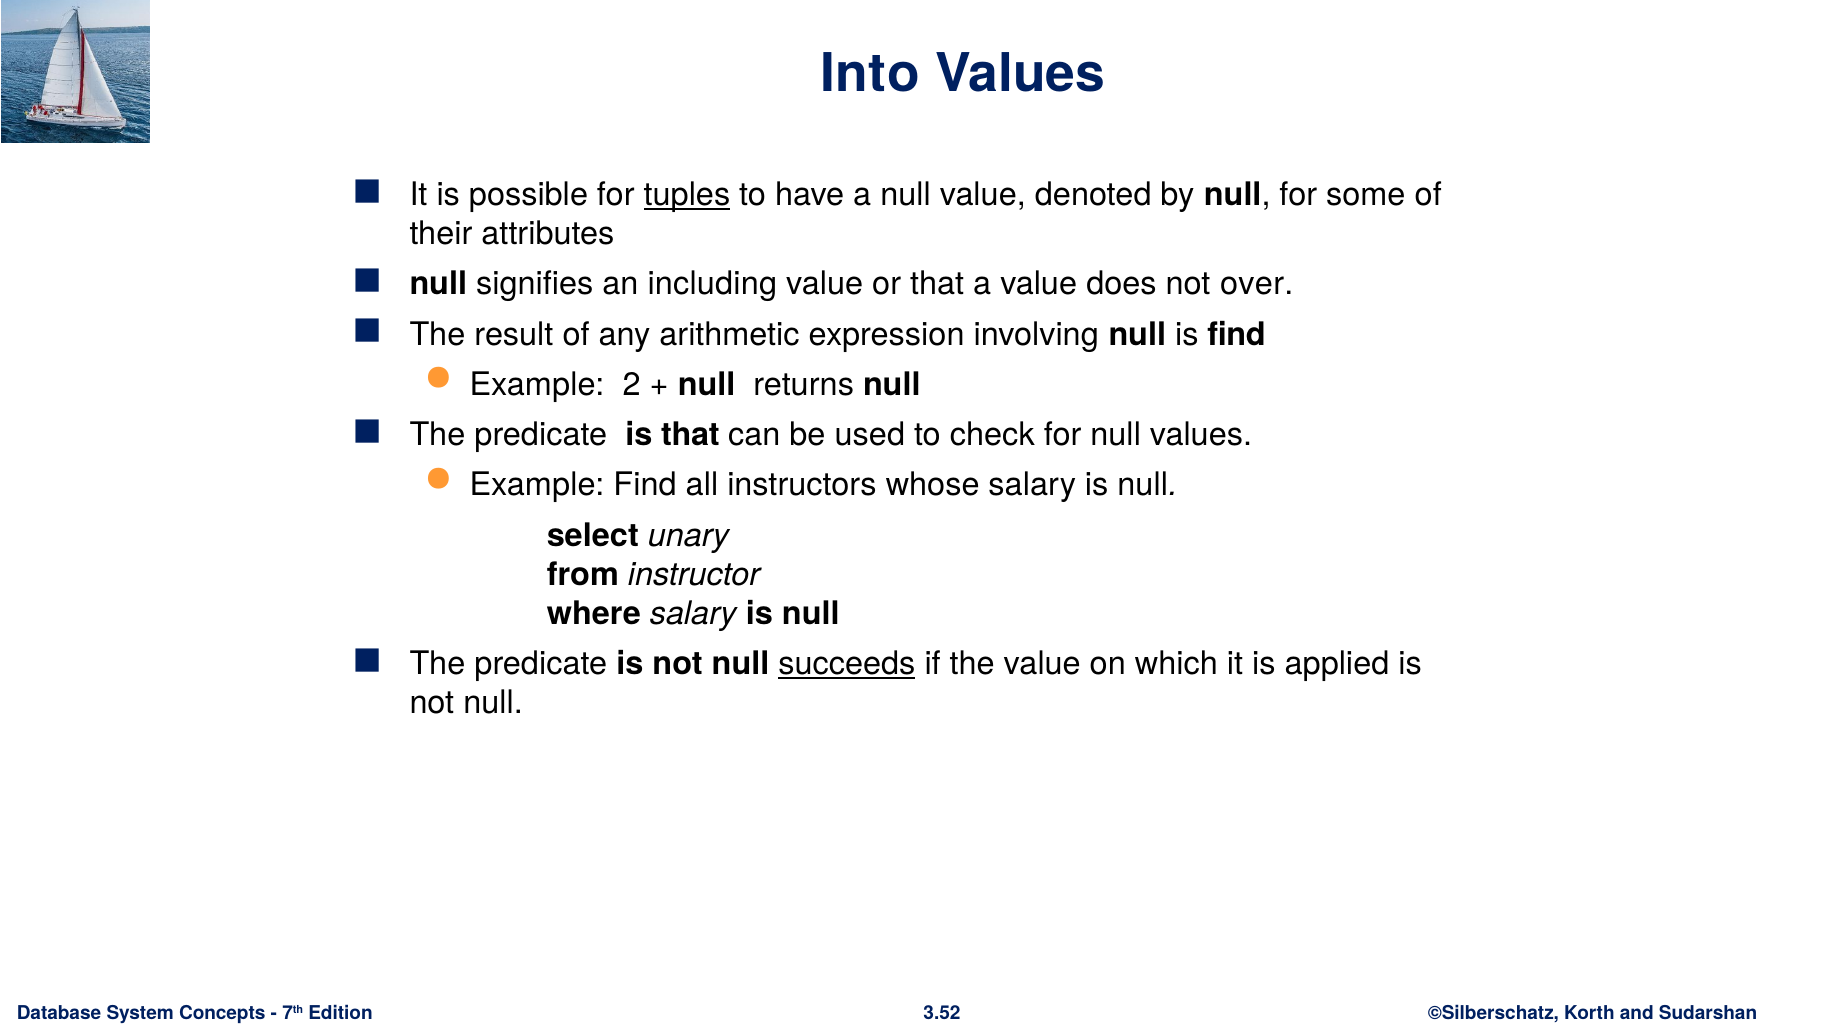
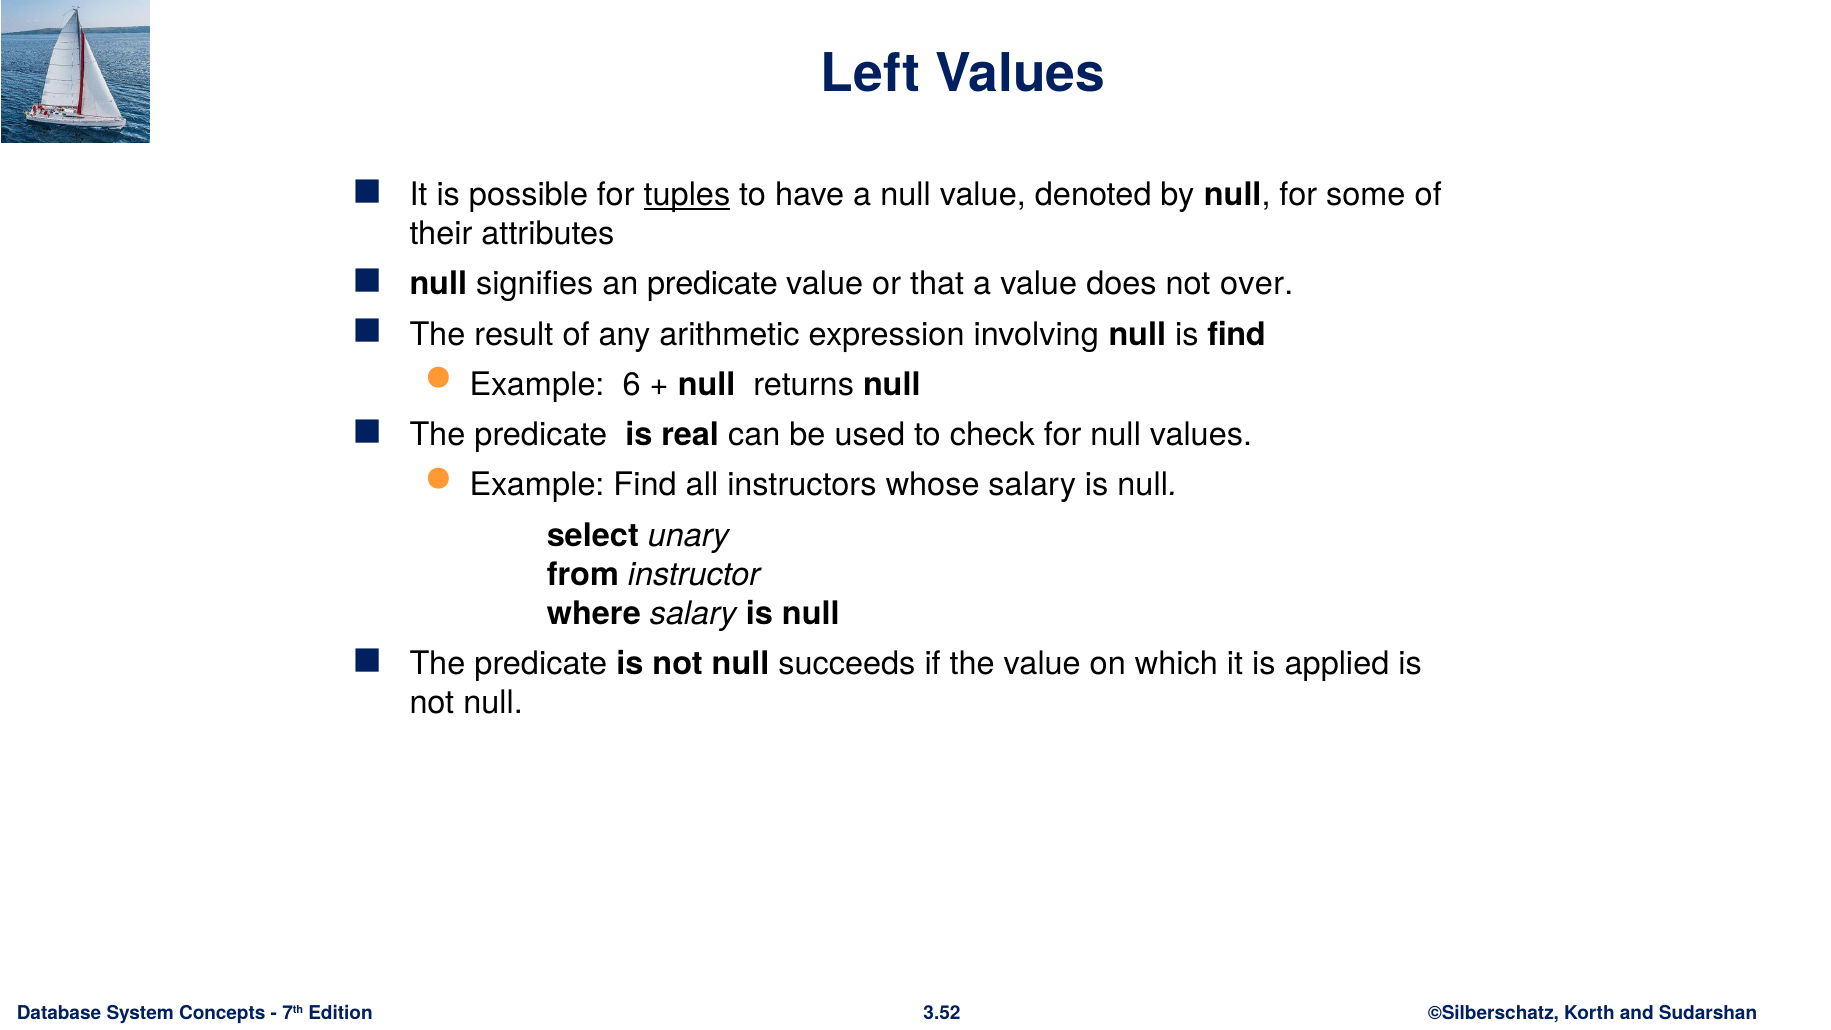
Into: Into -> Left (870, 74)
an including: including -> predicate (713, 284)
2: 2 -> 6 (632, 385)
is that: that -> real (690, 435)
succeeds underline: present -> none (847, 664)
